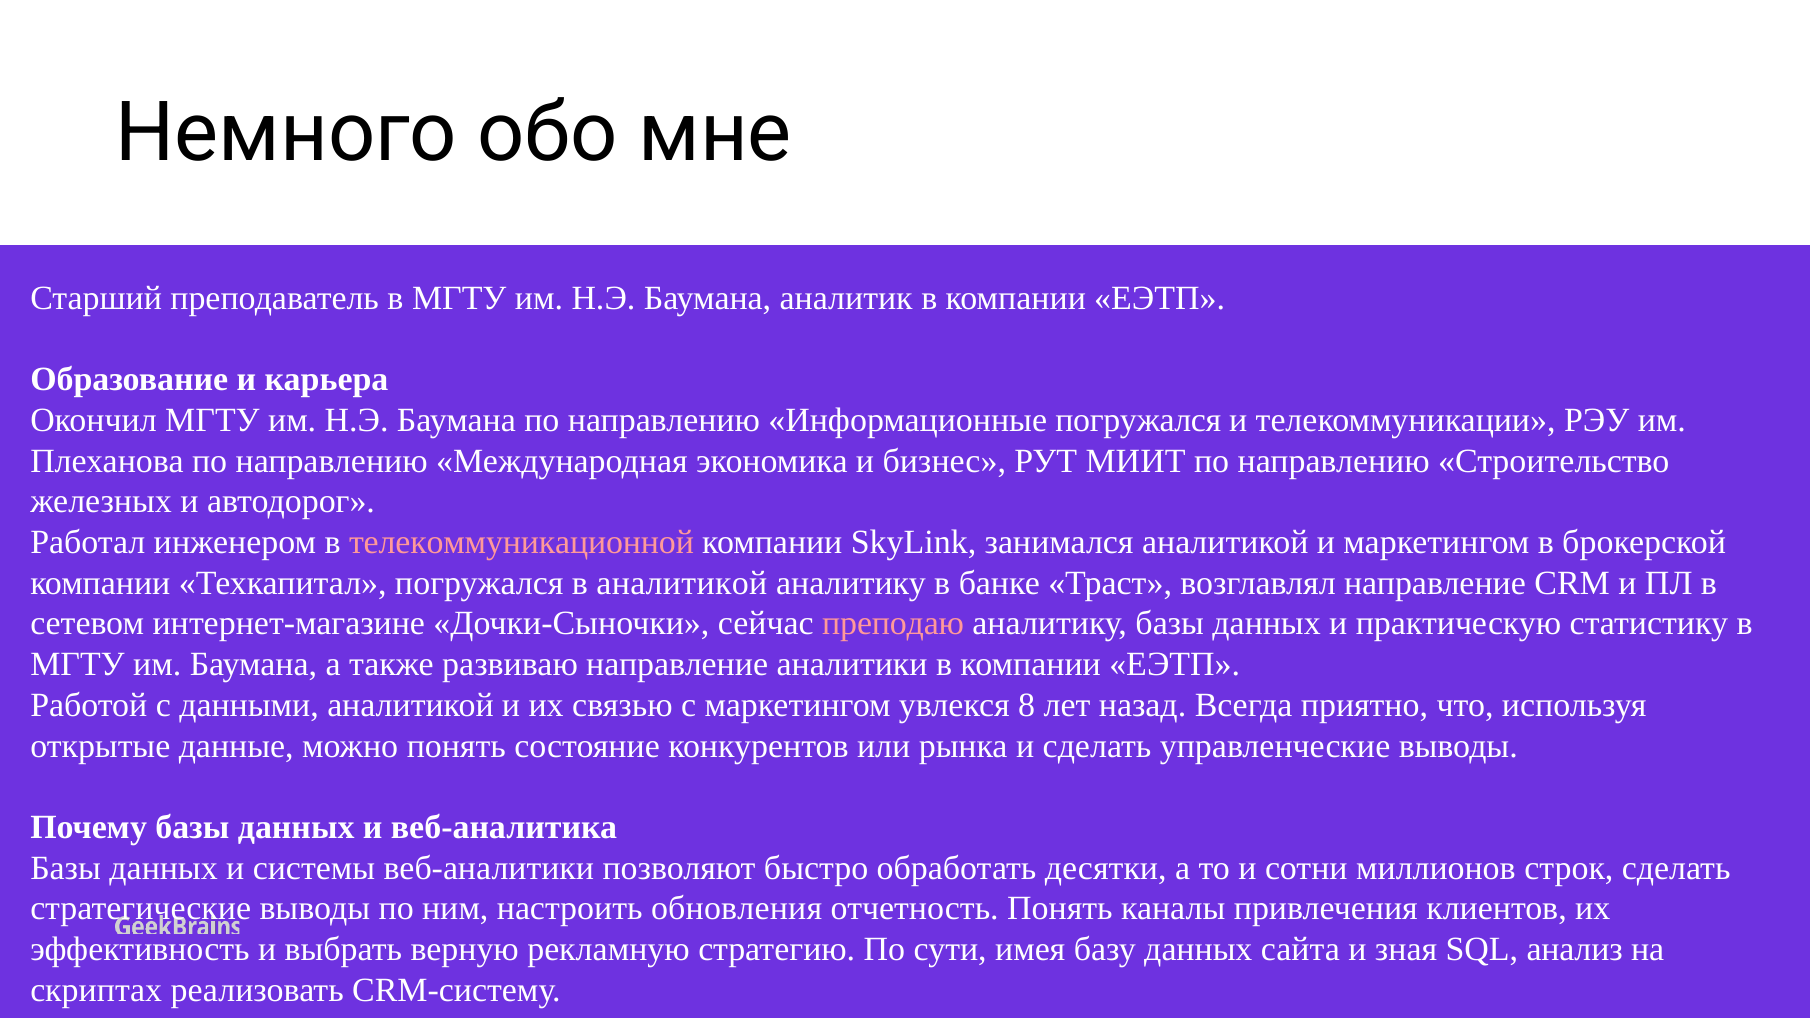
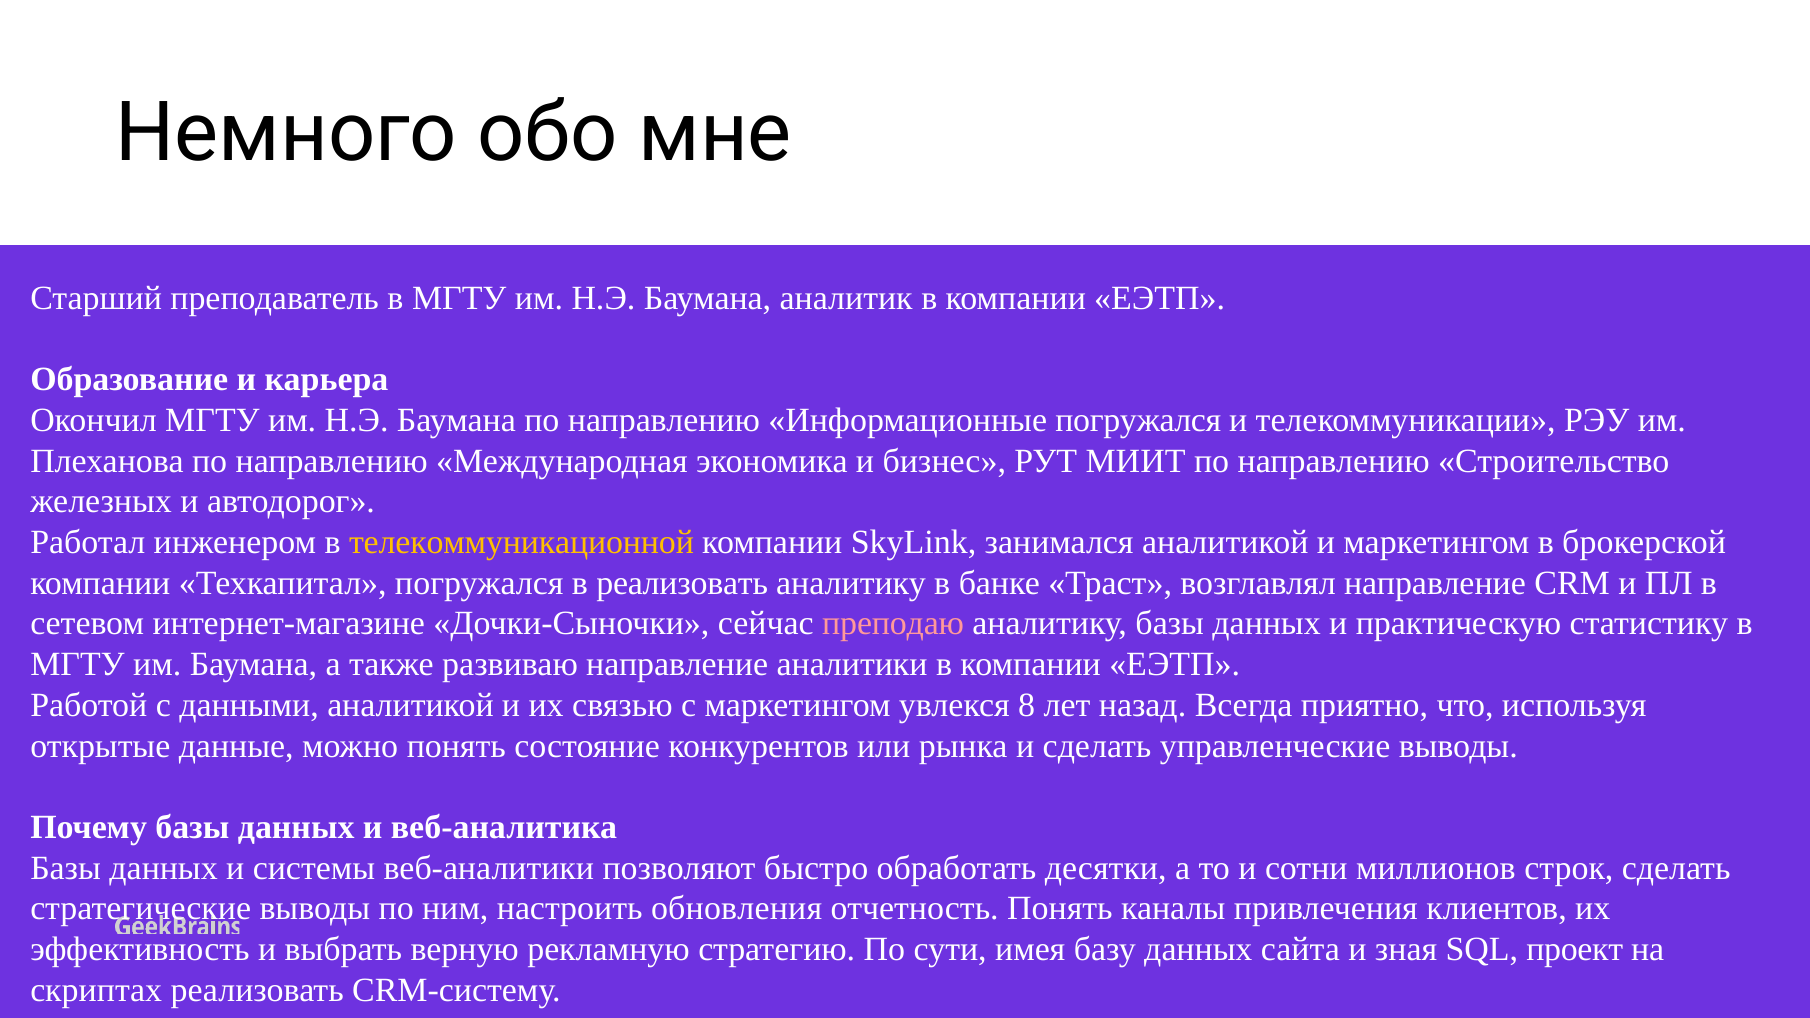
телекоммуникационной colour: pink -> yellow (521, 542)
в аналитикой: аналитикой -> реализовать (682, 583)
анализ: анализ -> проект (1575, 950)
